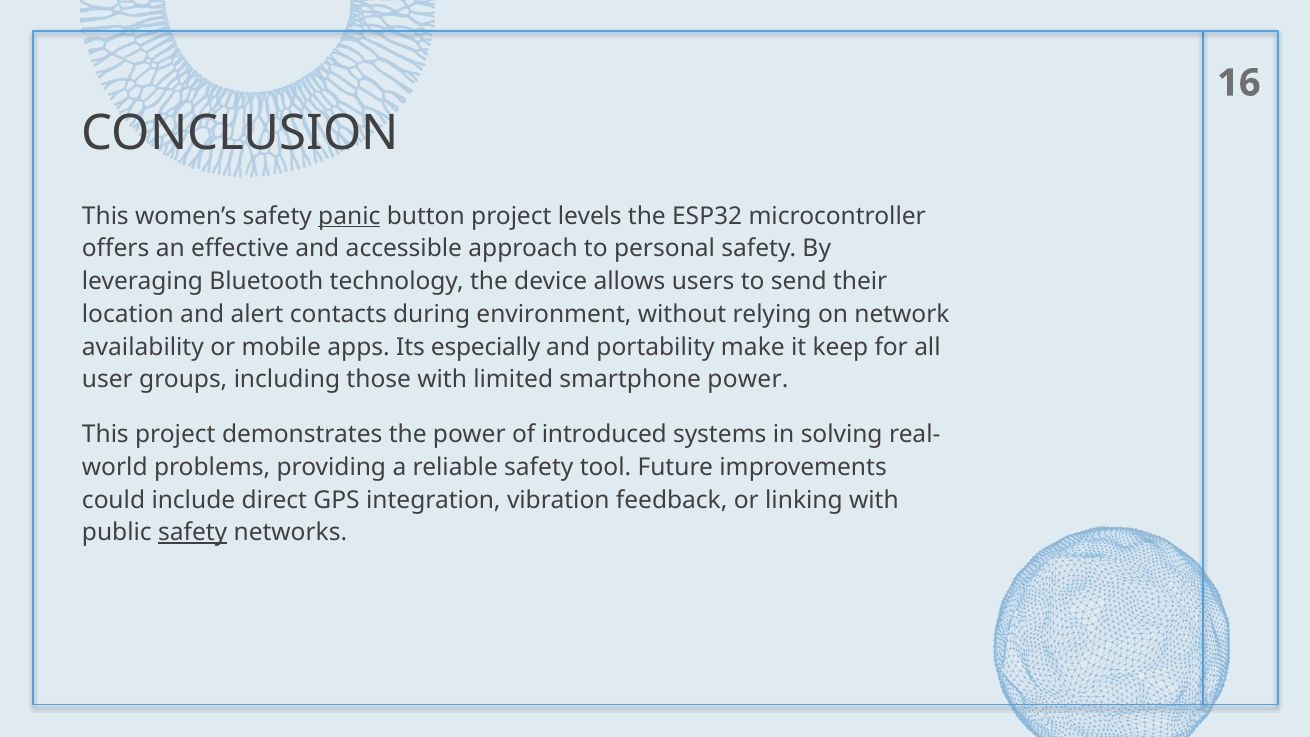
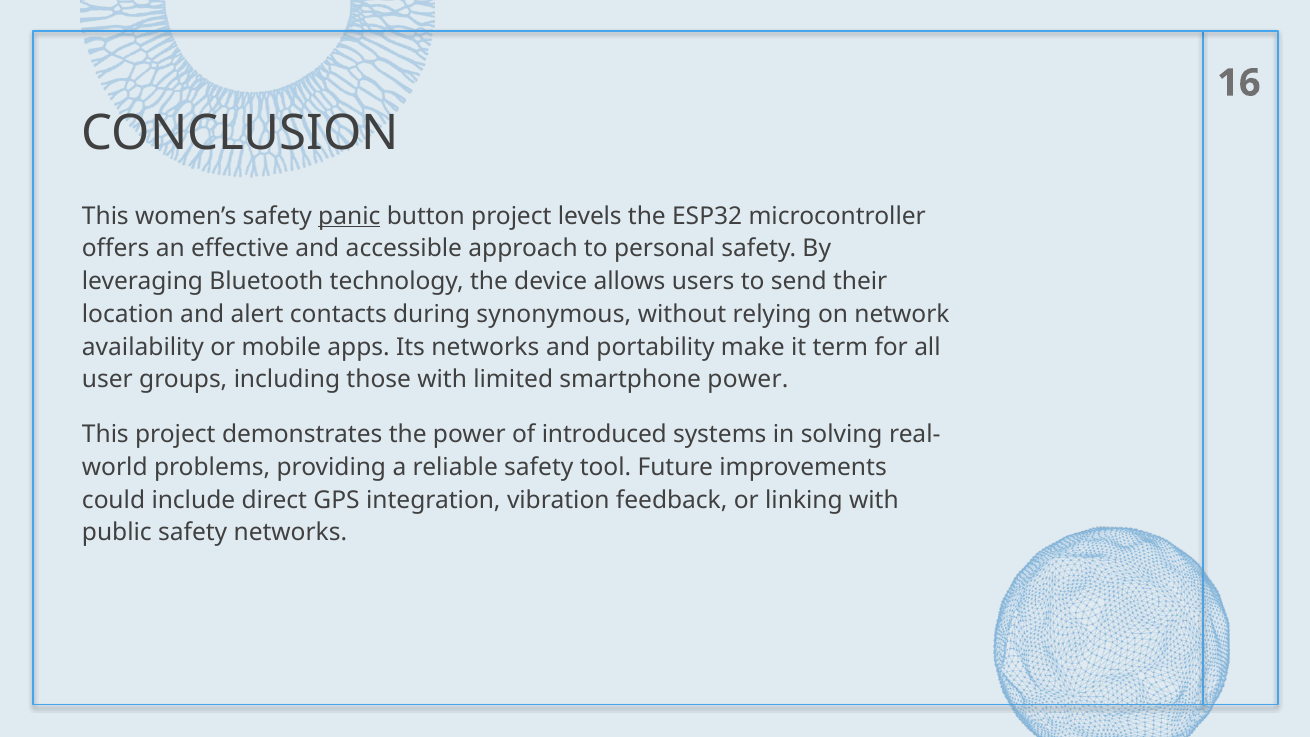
environment: environment -> synonymous (554, 314)
Its especially: especially -> networks (485, 347)
keep: keep -> term (840, 347)
safety underline: present -> none (193, 533)
